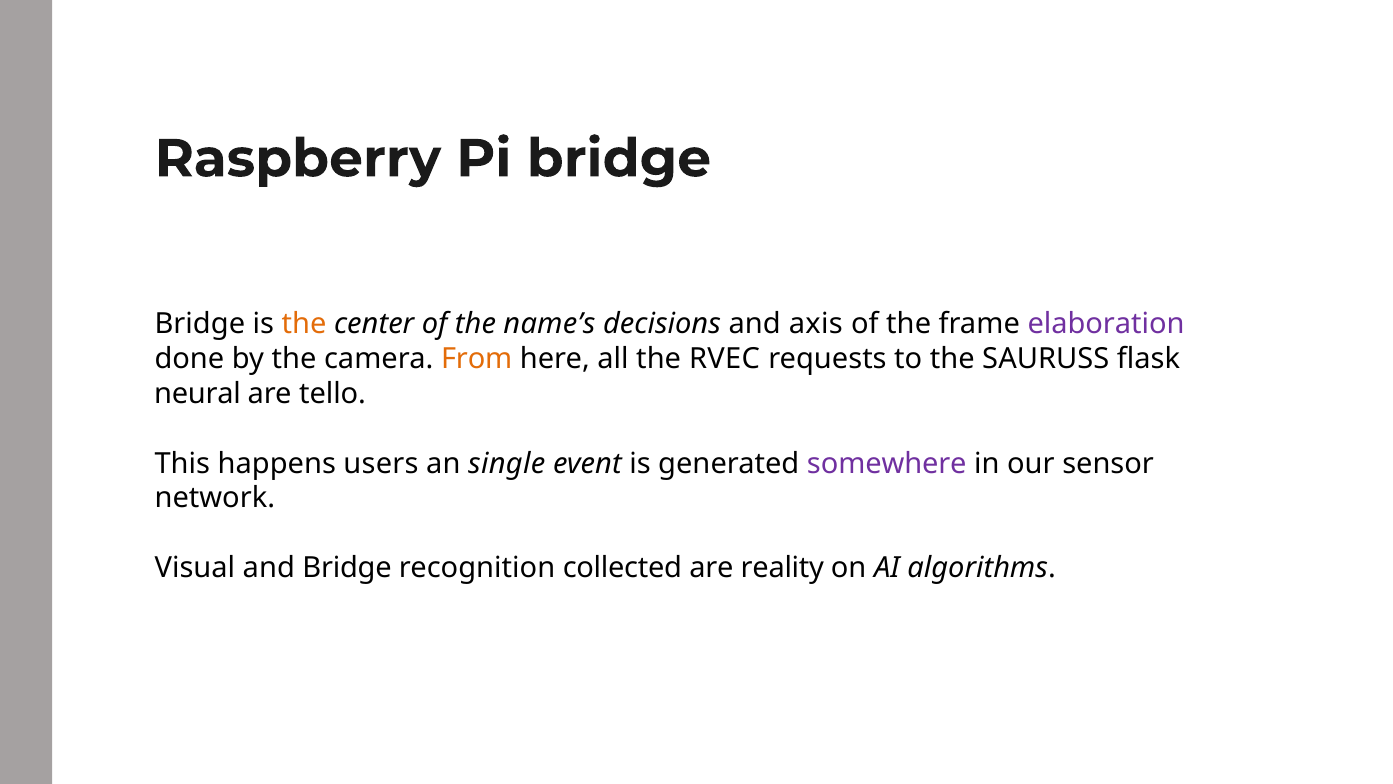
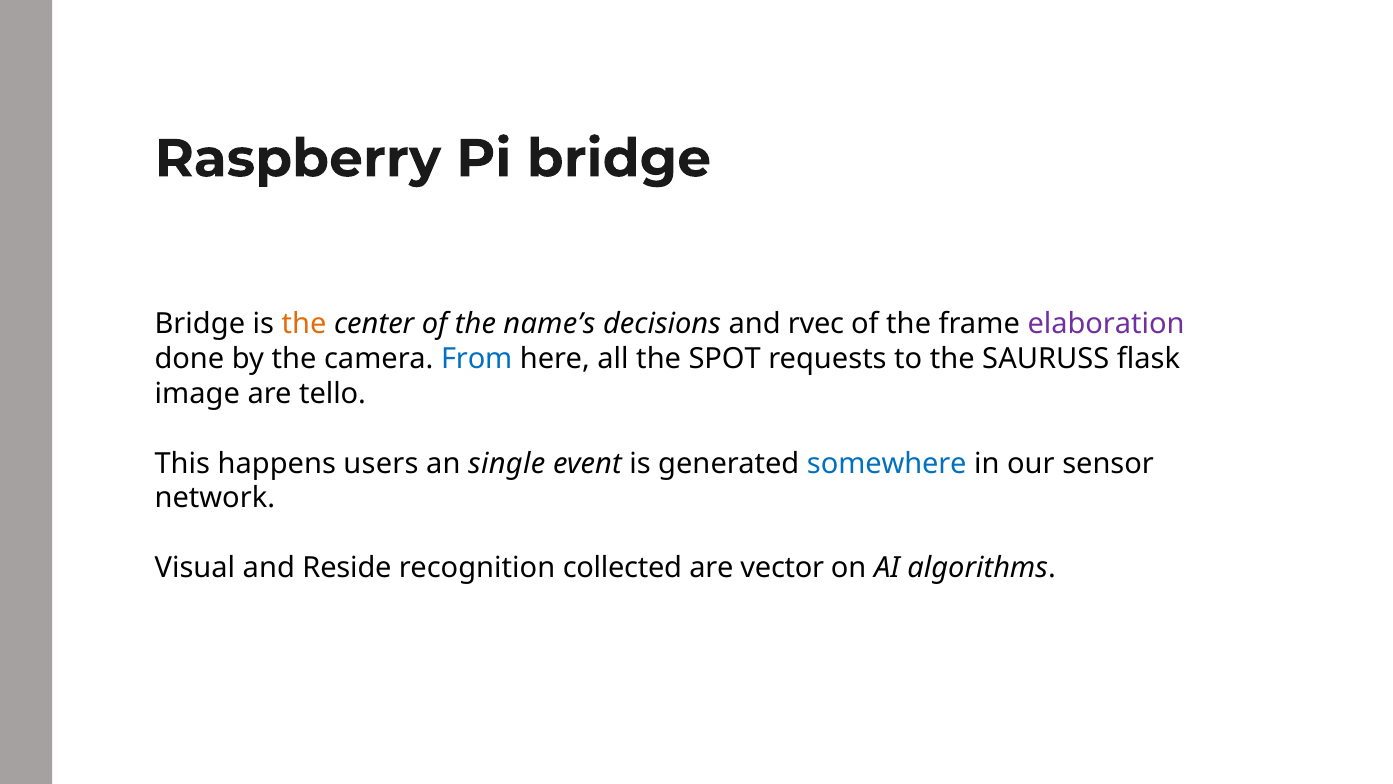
axis: axis -> rvec (816, 324)
From colour: orange -> blue (477, 359)
RVEC: RVEC -> SPOT (725, 359)
neural: neural -> image (197, 394)
somewhere colour: purple -> blue (887, 463)
and Bridge: Bridge -> Reside (347, 568)
reality: reality -> vector (782, 568)
